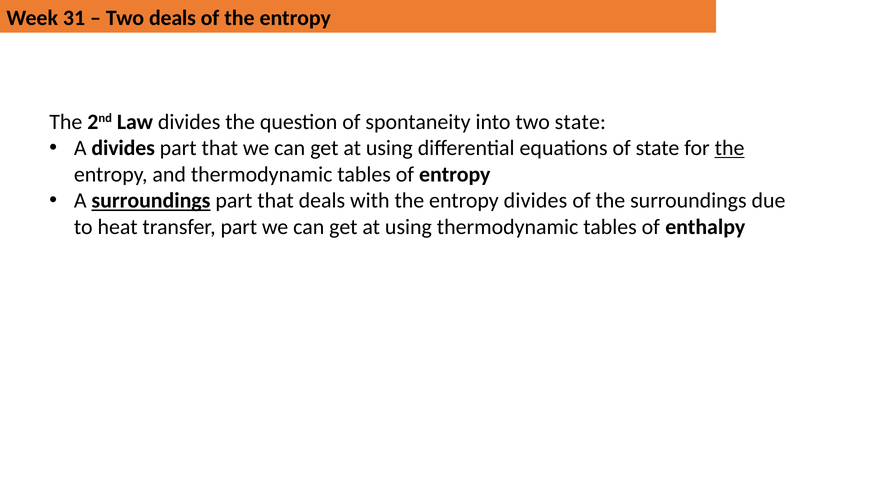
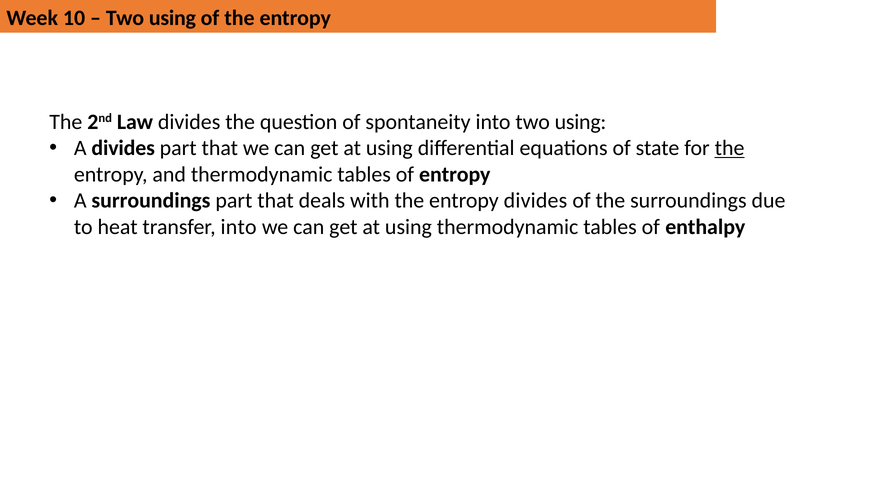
31: 31 -> 10 (74, 18)
deals: deals -> using (172, 18)
into two state: state -> using (580, 122)
surroundings underline: present -> none (151, 201)
transfer part: part -> into (239, 227)
